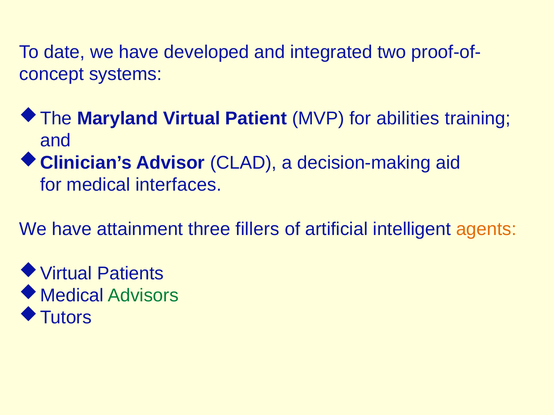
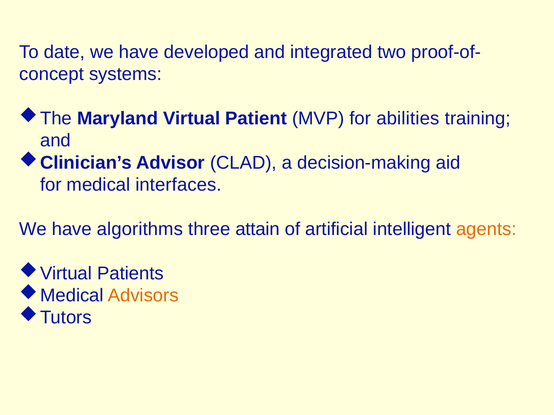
attainment: attainment -> algorithms (140, 229)
fillers: fillers -> attain (258, 229)
Advisors colour: green -> orange (143, 296)
